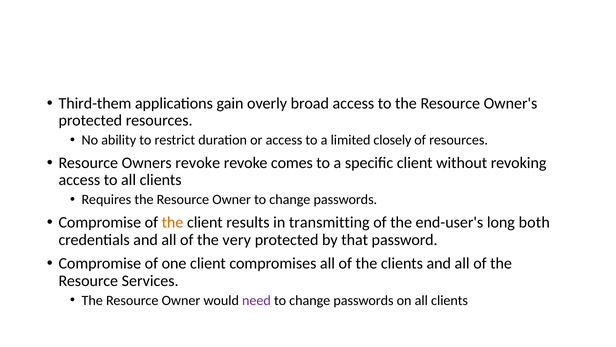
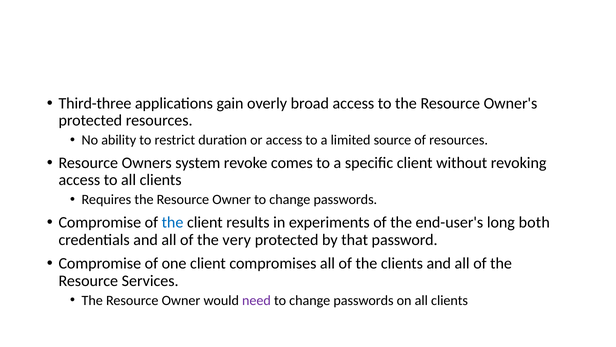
Third-them: Third-them -> Third-three (95, 103)
closely: closely -> source (392, 140)
Owners revoke: revoke -> system (198, 163)
the colour: orange -> blue (173, 222)
transmitting: transmitting -> experiments (329, 222)
